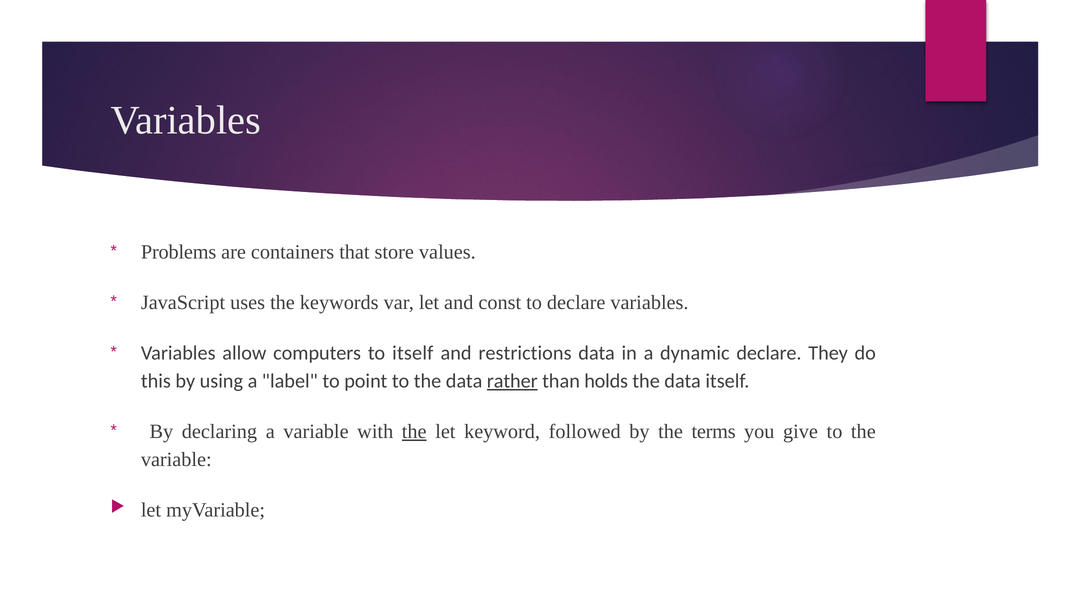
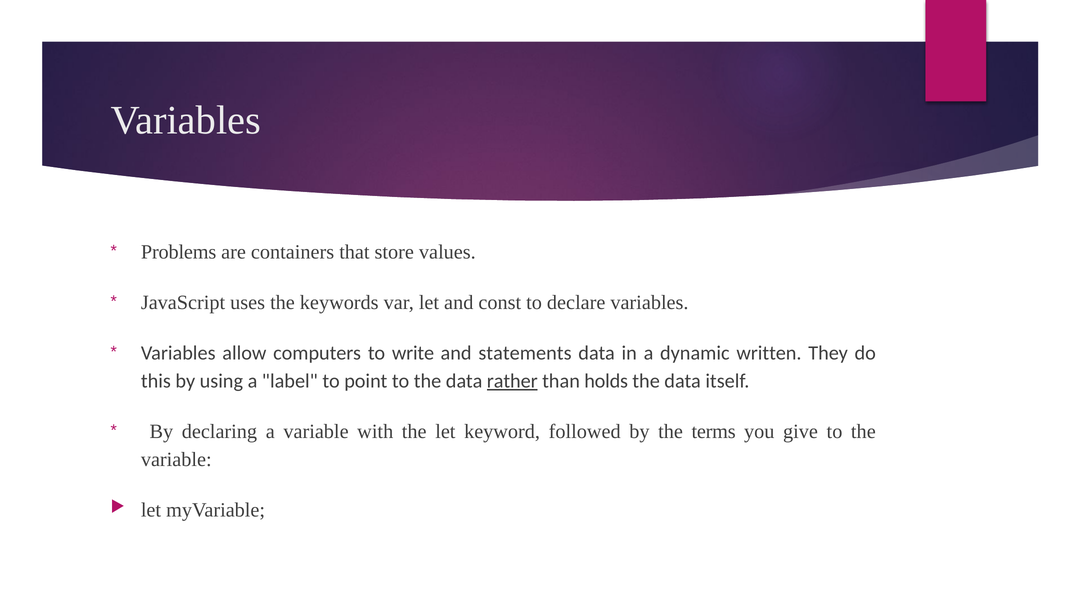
to itself: itself -> write (413, 353)
restrictions: restrictions -> statements (525, 353)
dynamic declare: declare -> written (769, 353)
the underline: present -> none (414, 432)
